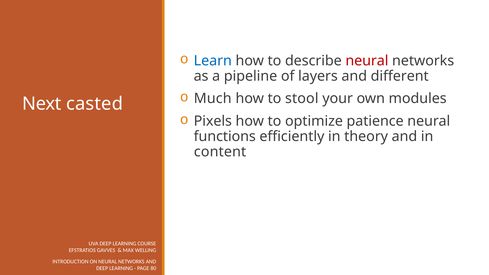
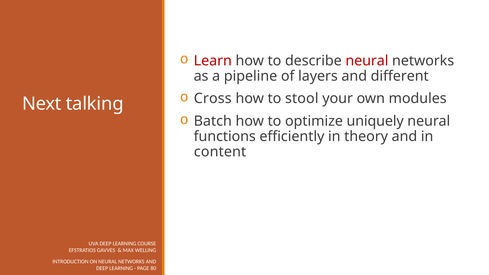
Learn colour: blue -> red (213, 61)
Much: Much -> Cross (213, 99)
casted: casted -> talking (95, 104)
Pixels: Pixels -> Batch (213, 121)
patience: patience -> uniquely (375, 121)
